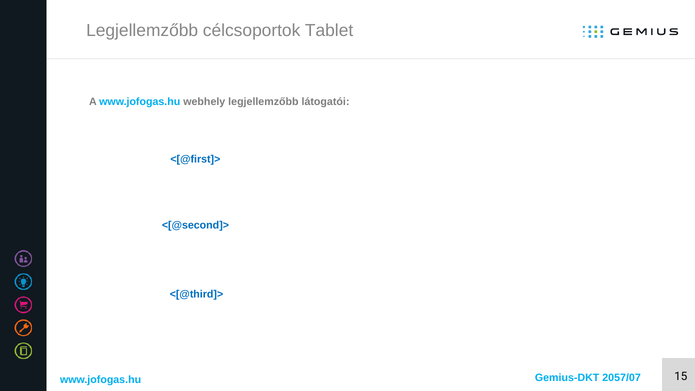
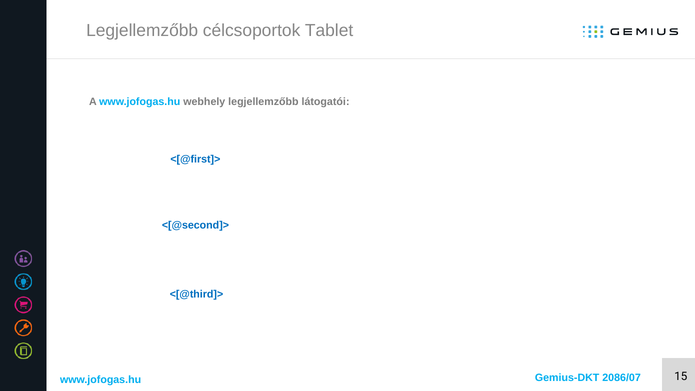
2057/07: 2057/07 -> 2086/07 (622, 377)
